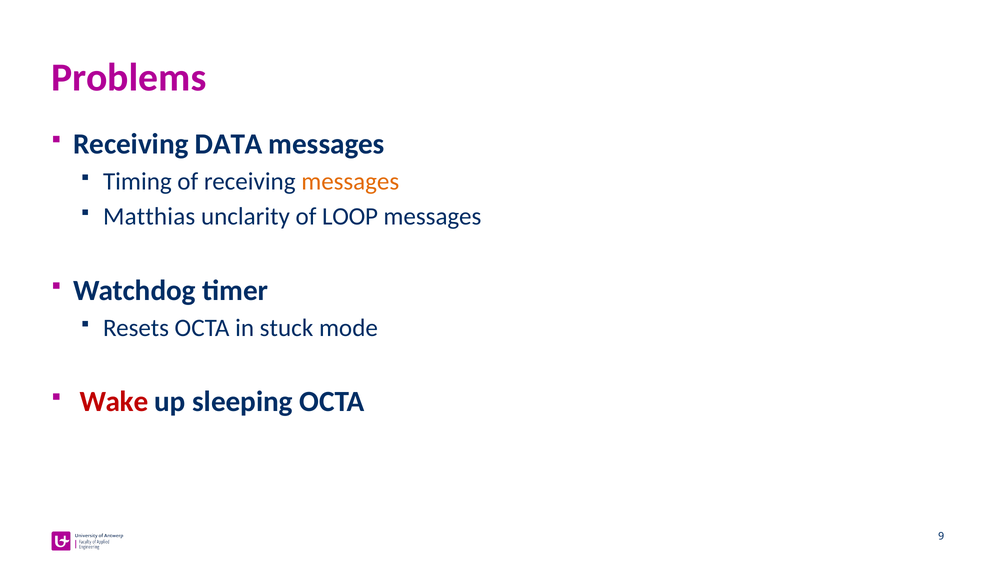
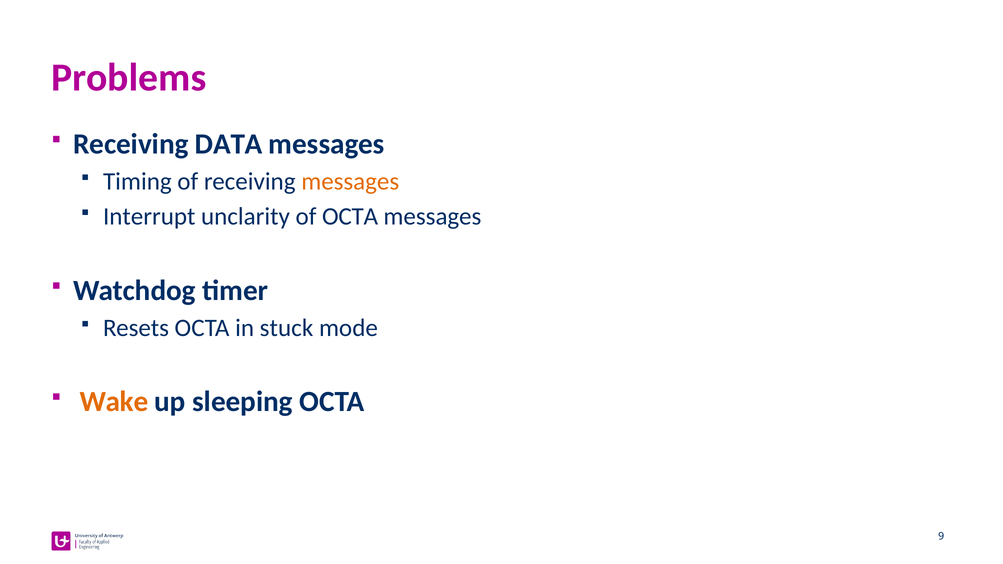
Matthias: Matthias -> Interrupt (149, 217)
of LOOP: LOOP -> OCTA (350, 217)
Wake colour: red -> orange (114, 402)
